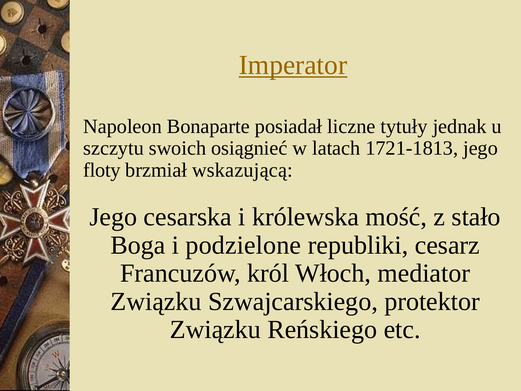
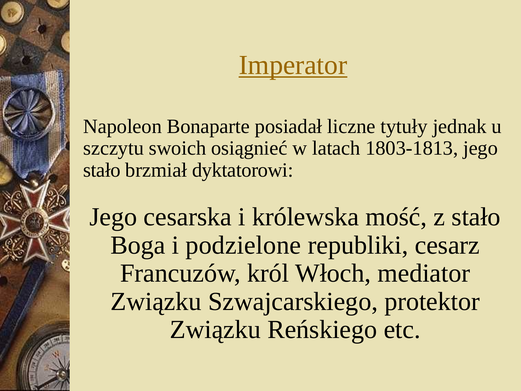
1721-1813: 1721-1813 -> 1803-1813 (412, 148)
floty: floty -> stało (102, 170)
wskazującą: wskazującą -> dyktatorowi (243, 170)
